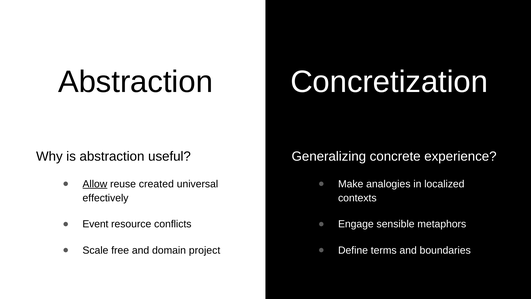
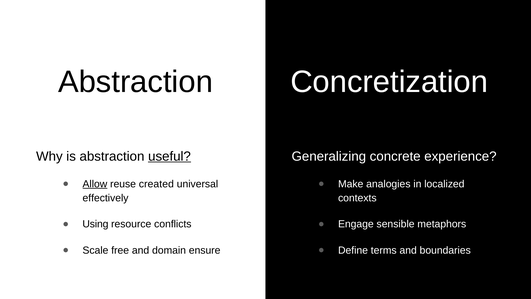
useful underline: none -> present (170, 156)
Event: Event -> Using (95, 224)
project: project -> ensure (205, 250)
